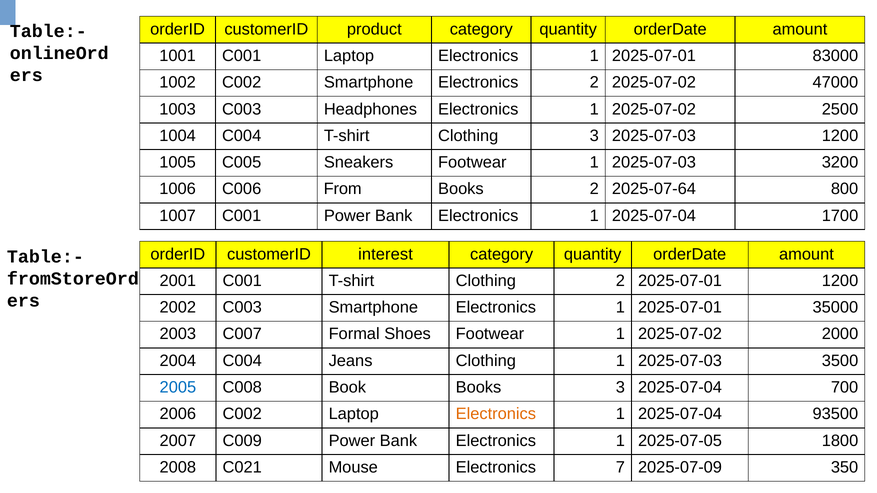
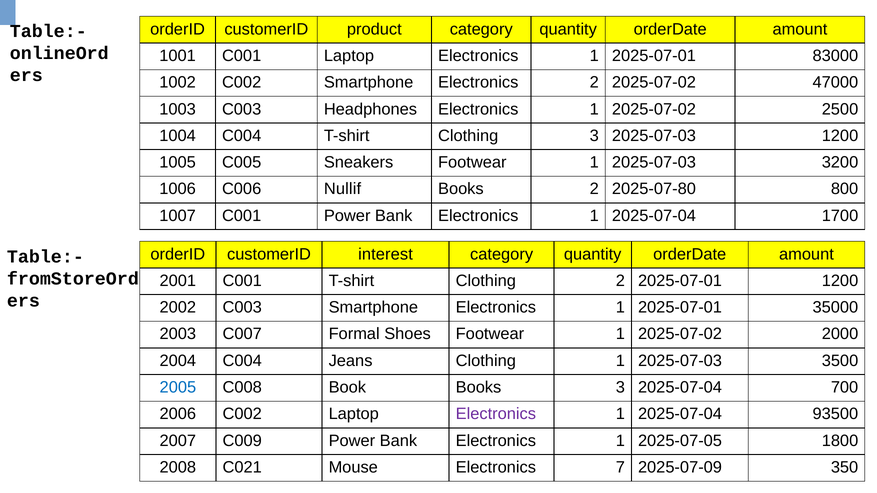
From: From -> Nullif (343, 189)
2025-07-64: 2025-07-64 -> 2025-07-80 (654, 189)
Electronics colour: orange -> purple (496, 414)
